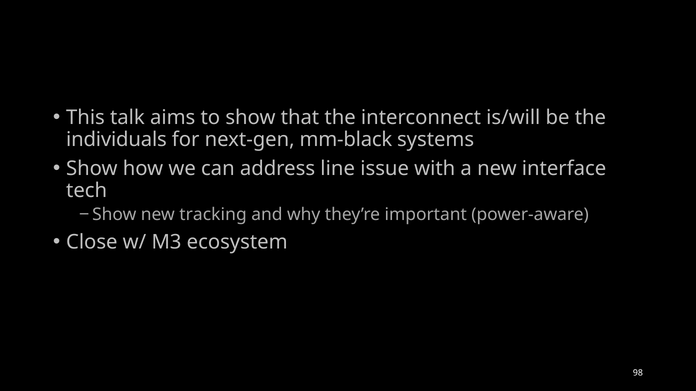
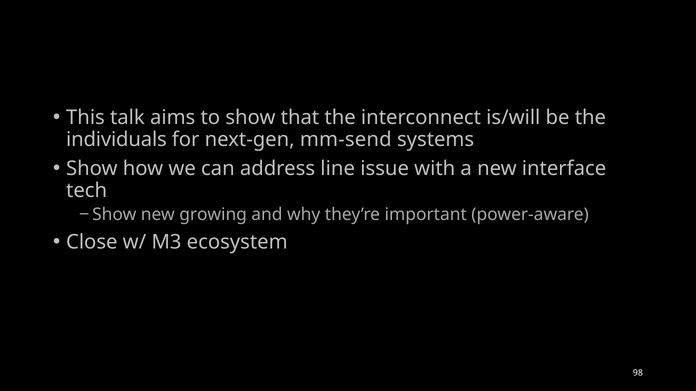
mm-black: mm-black -> mm-send (346, 140)
tracking: tracking -> growing (213, 215)
